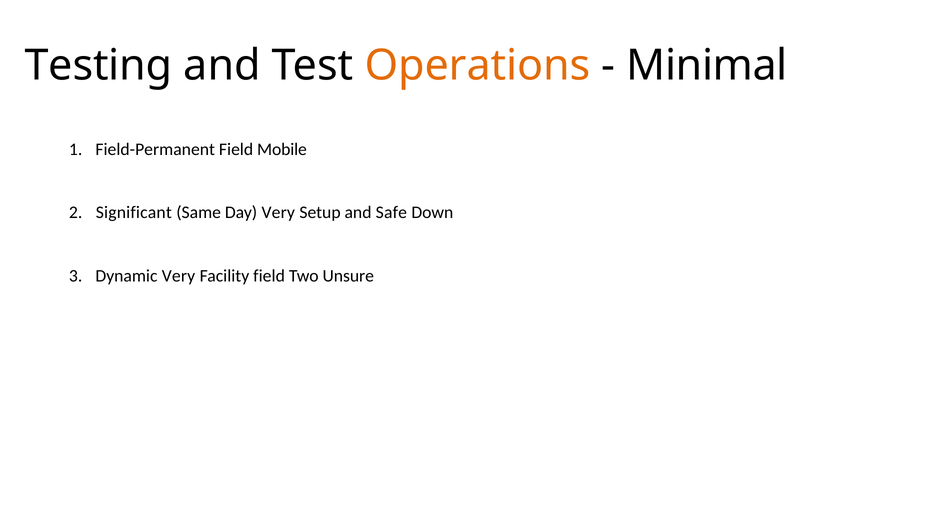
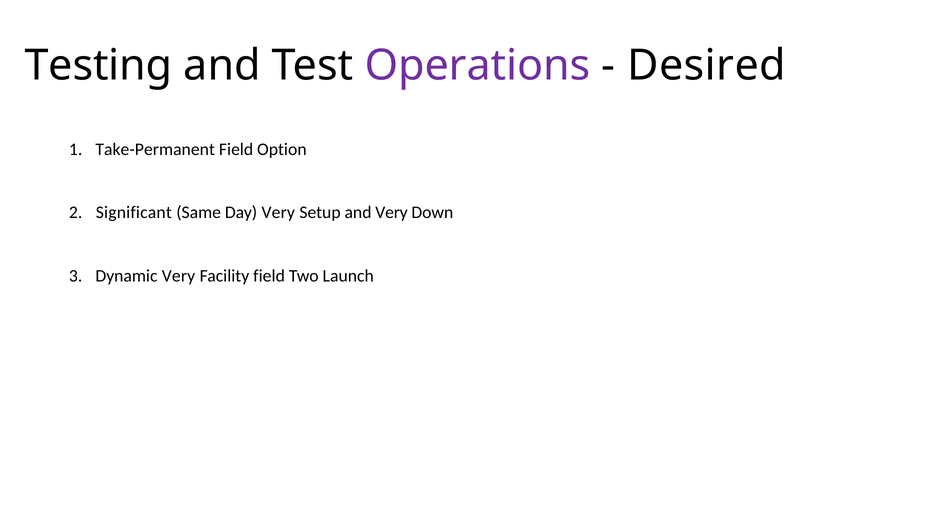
Operations colour: orange -> purple (478, 66)
Minimal: Minimal -> Desired (707, 66)
Field-Permanent: Field-Permanent -> Take-Permanent (155, 149)
Mobile: Mobile -> Option (282, 149)
and Safe: Safe -> Very (392, 213)
Unsure: Unsure -> Launch (348, 276)
